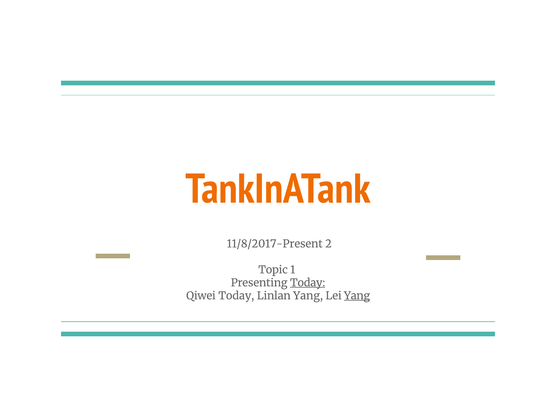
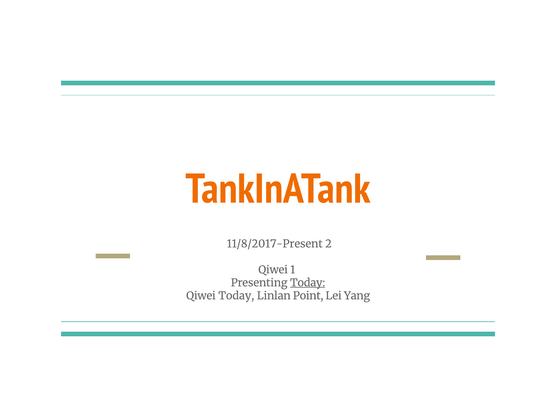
Topic: Topic -> Qiwei (273, 270)
Linlan Yang: Yang -> Point (308, 296)
Yang underline: present -> none (357, 296)
